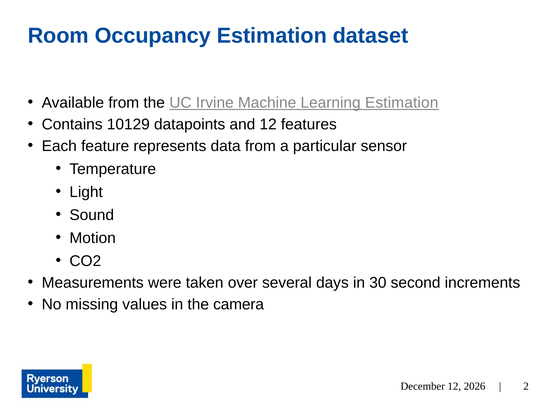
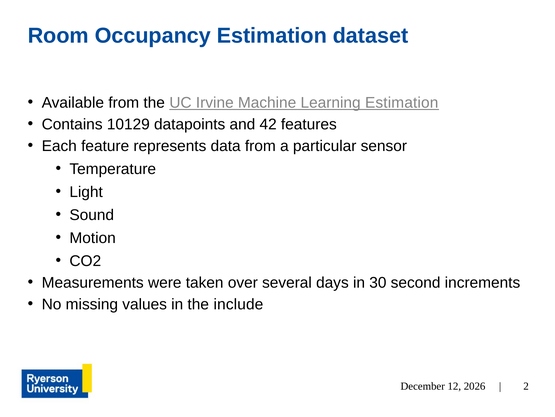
and 12: 12 -> 42 (268, 124)
camera: camera -> include (238, 304)
